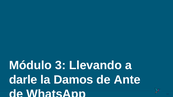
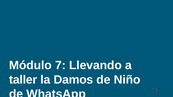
3: 3 -> 7 (60, 65)
darle: darle -> taller (23, 80)
Ante: Ante -> Niño (127, 80)
